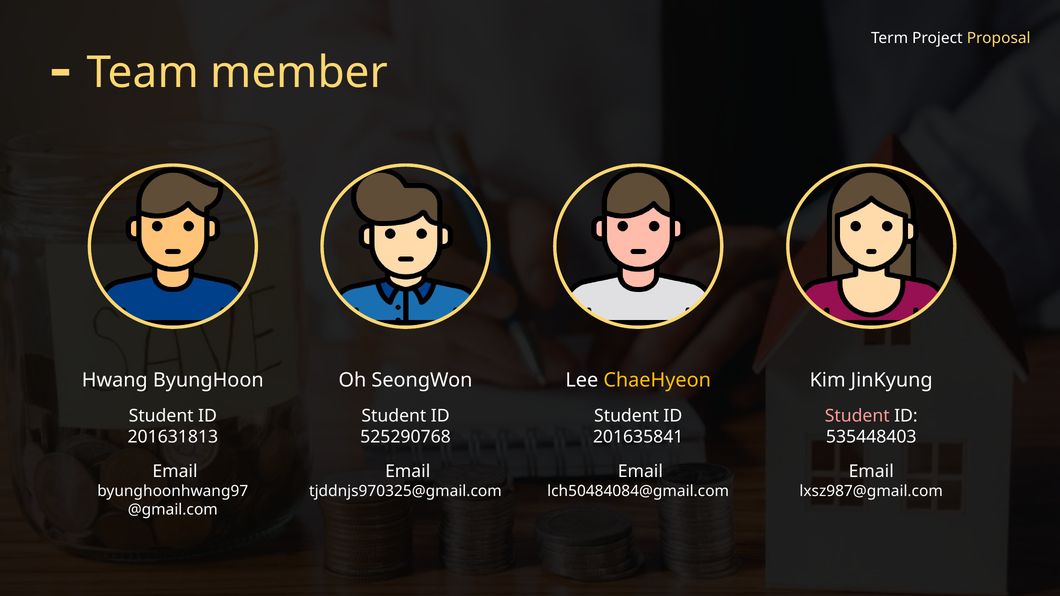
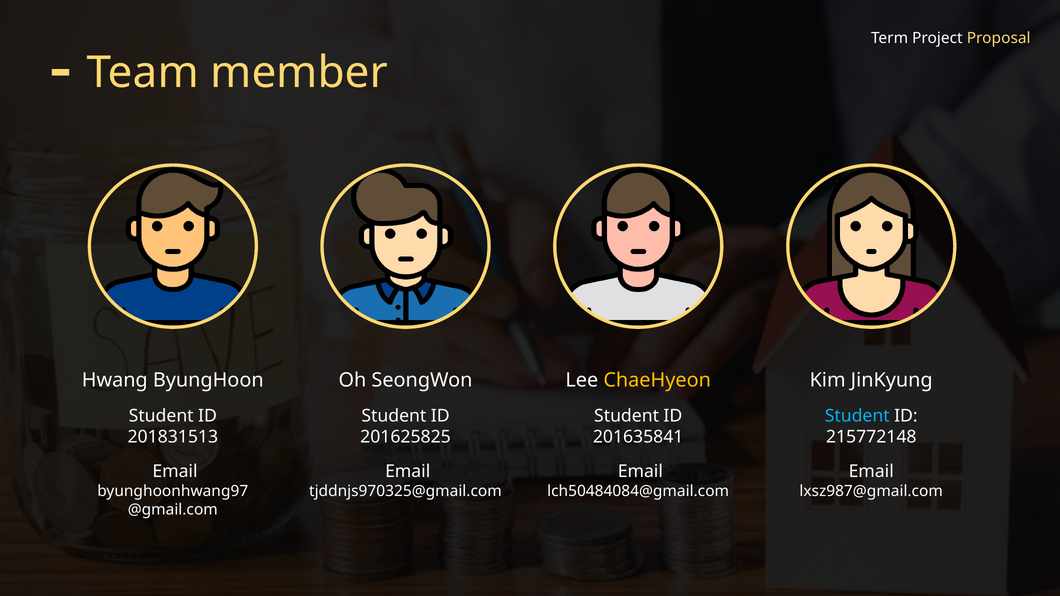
Student colour: pink -> light blue (857, 416)
201631813: 201631813 -> 201831513 (173, 437)
525290768: 525290768 -> 201625825 (406, 437)
535448403: 535448403 -> 215772148 (871, 437)
